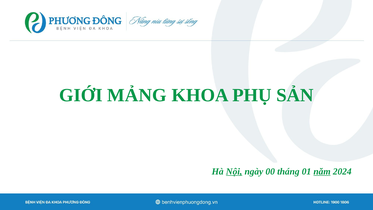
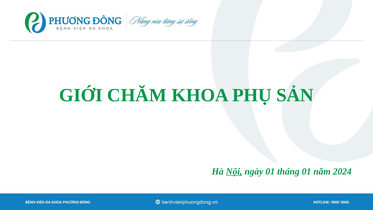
MẢNG: MẢNG -> CHĂM (137, 95)
ngày 00: 00 -> 01 (270, 171)
năm underline: present -> none (322, 171)
